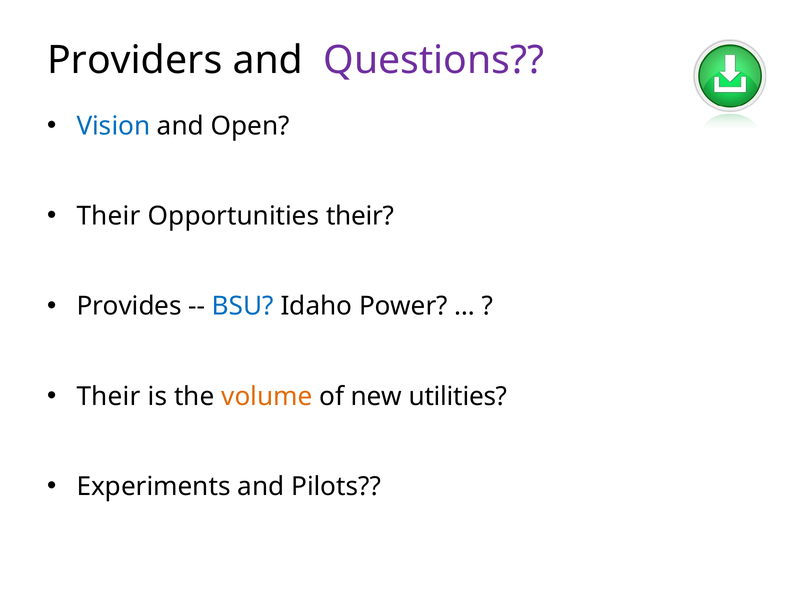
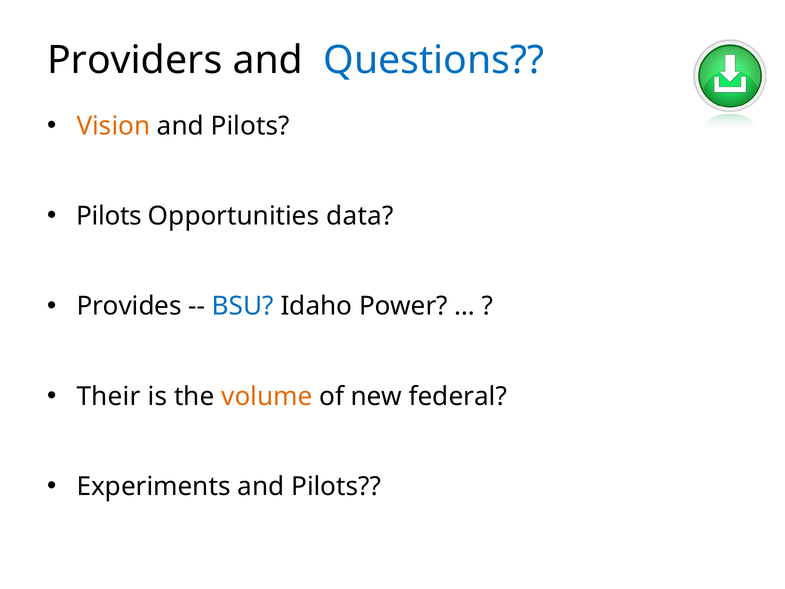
Questions colour: purple -> blue (434, 60)
Vision colour: blue -> orange (113, 126)
Open: Open -> Pilots (250, 126)
Their: Their -> Pilots (109, 216)
Opportunities their: their -> data (360, 216)
utilities: utilities -> federal (458, 396)
